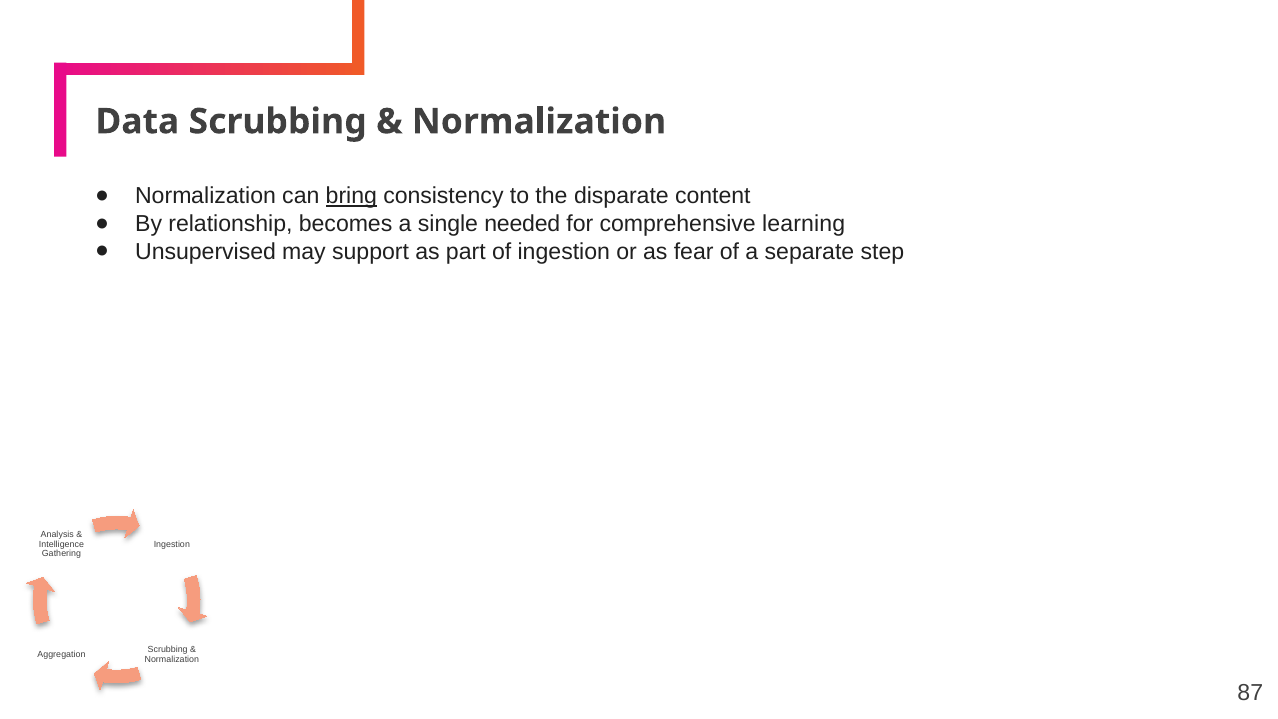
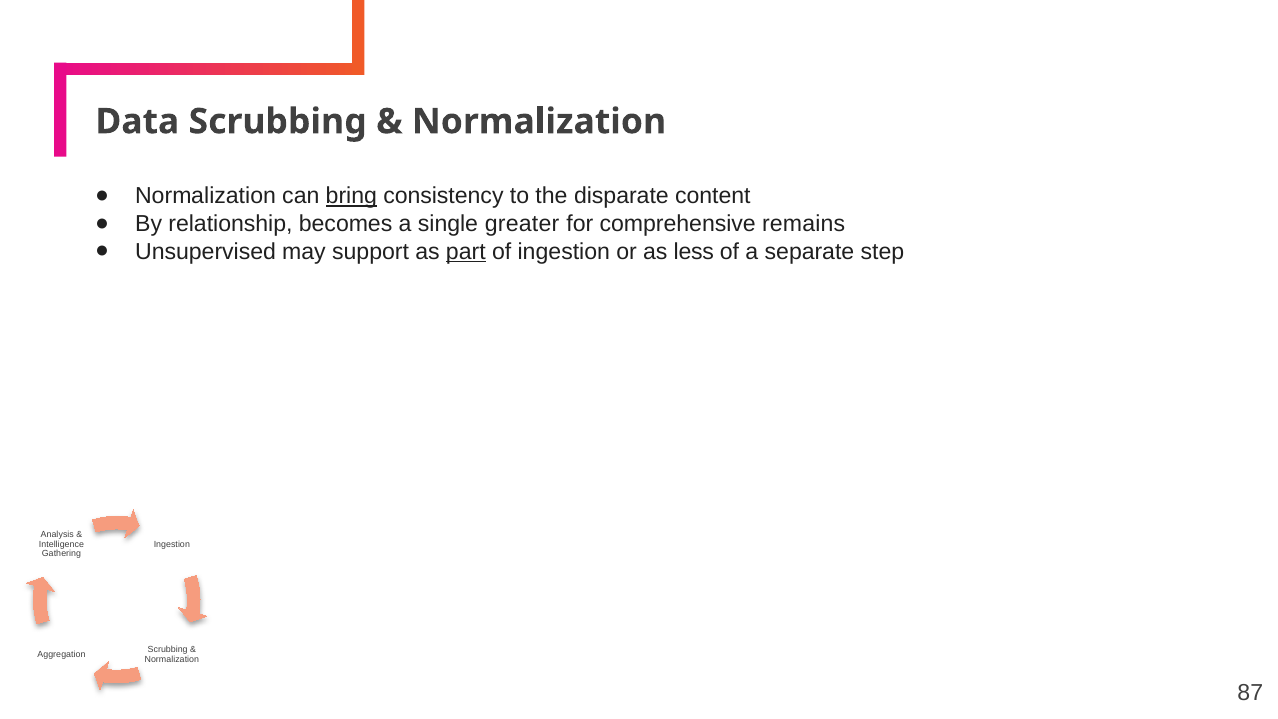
needed: needed -> greater (522, 224)
learning: learning -> remains (804, 224)
part underline: none -> present (466, 251)
fear: fear -> less (694, 251)
